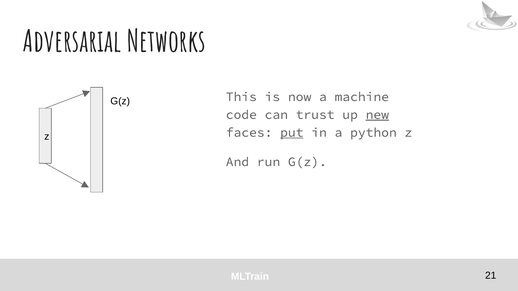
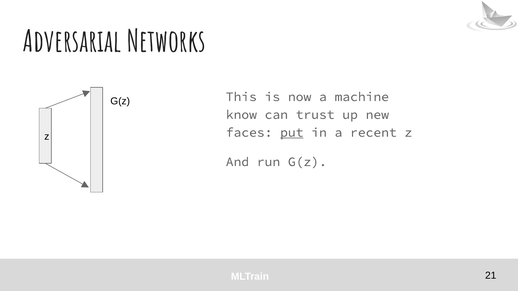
code: code -> know (241, 115)
new underline: present -> none (377, 115)
python: python -> recent (373, 133)
